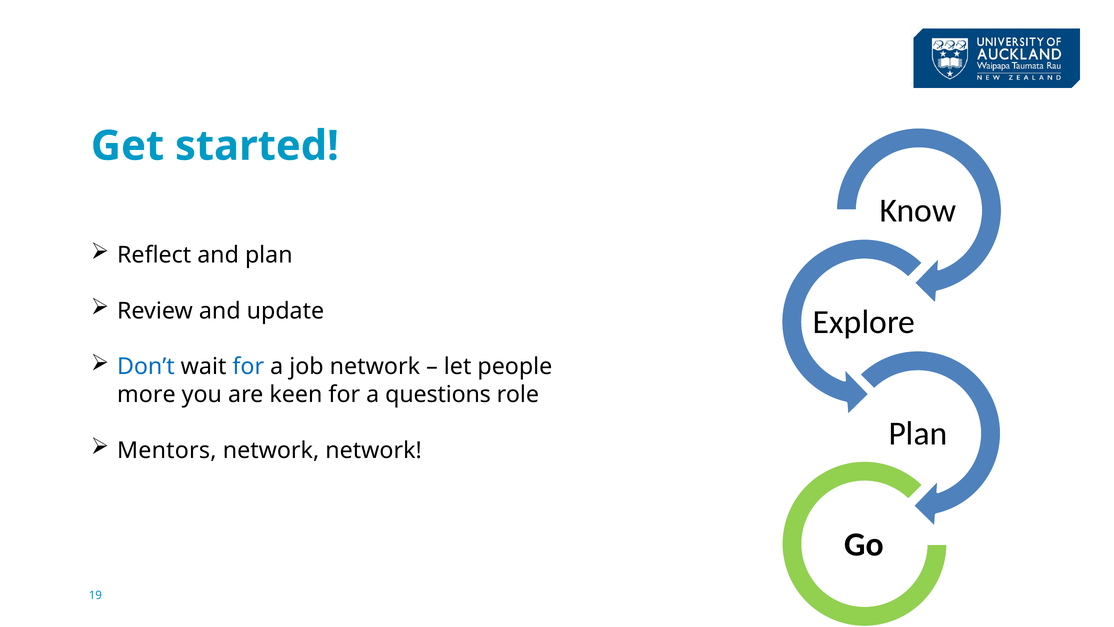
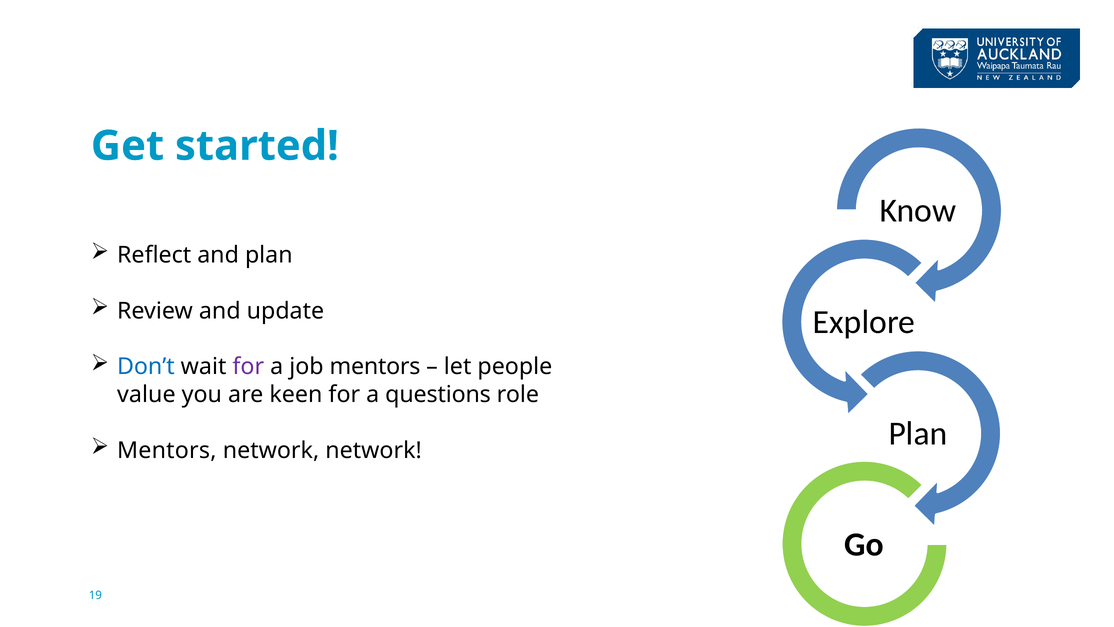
for colour: blue -> purple (248, 367)
job network: network -> mentors (375, 367)
more: more -> value (146, 394)
